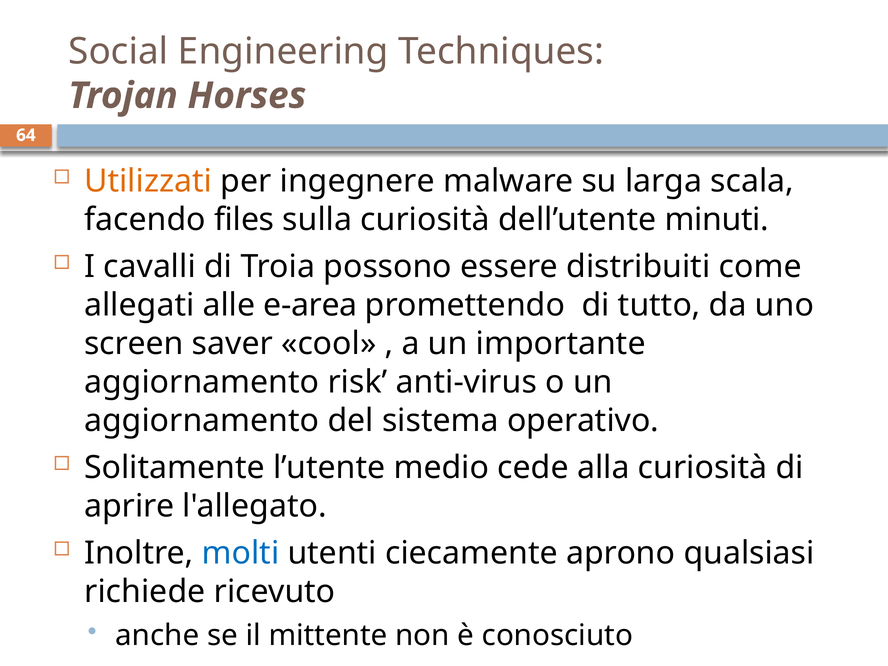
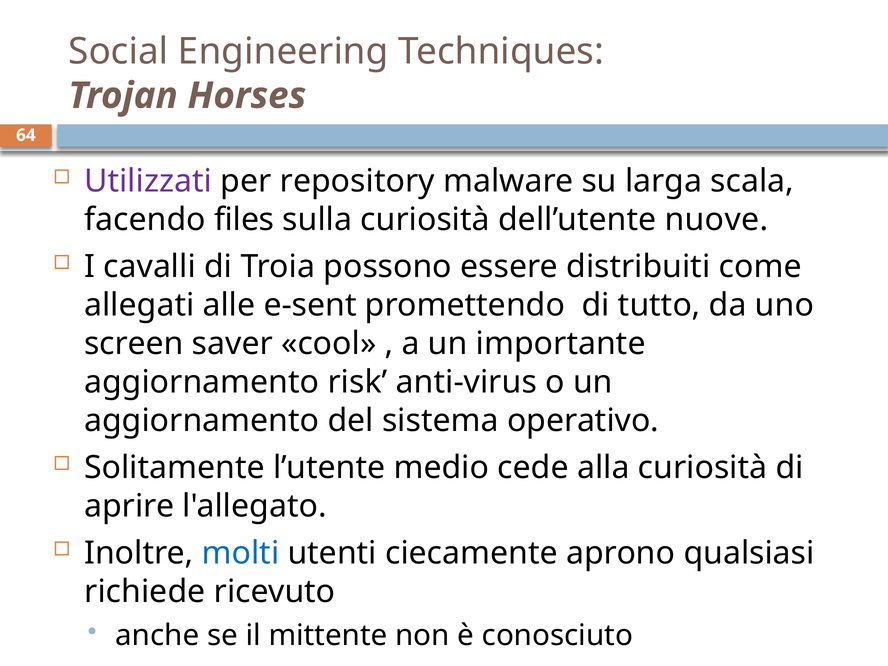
Utilizzati colour: orange -> purple (148, 181)
ingegnere: ingegnere -> repository (357, 181)
minuti: minuti -> nuove (716, 220)
e-area: e-area -> e-sent (310, 305)
